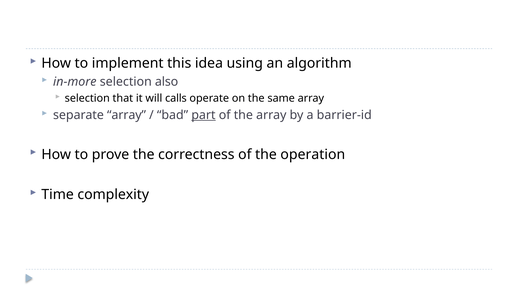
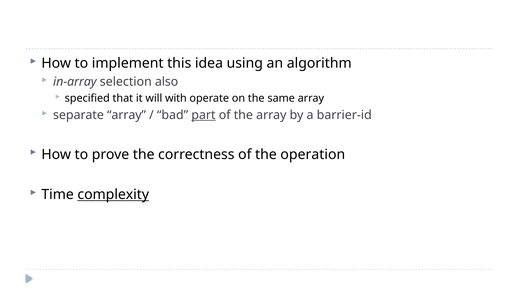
in-more: in-more -> in-array (75, 82)
selection: selection -> specified (87, 98)
calls: calls -> with (176, 98)
complexity underline: none -> present (113, 194)
